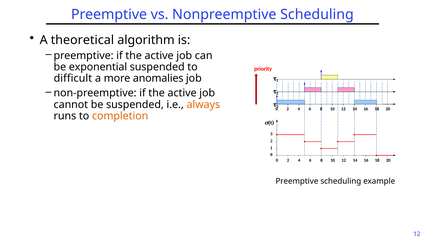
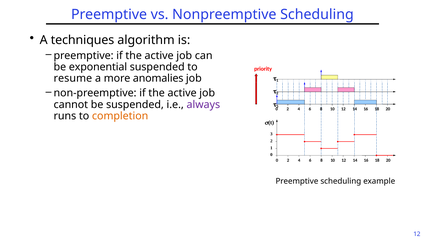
theoretical: theoretical -> techniques (83, 40)
difficult: difficult -> resume (73, 79)
always colour: orange -> purple (203, 105)
